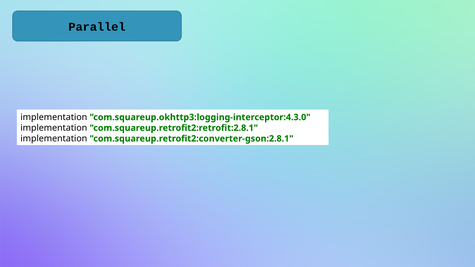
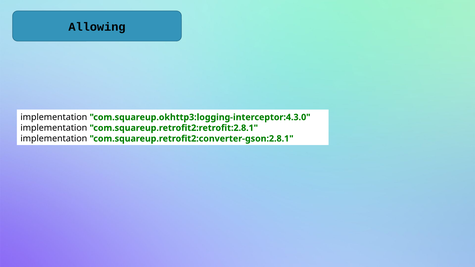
Parallel: Parallel -> Allowing (97, 27)
